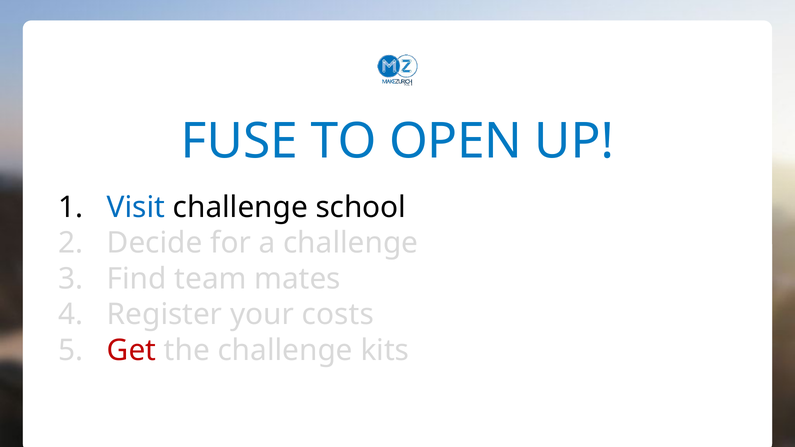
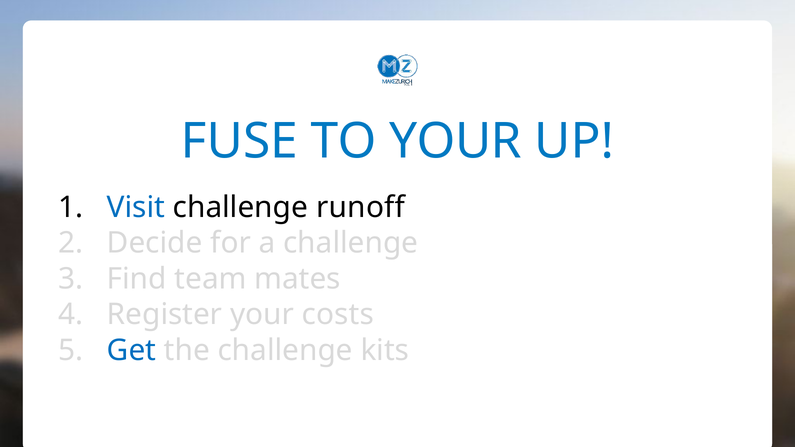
TO OPEN: OPEN -> YOUR (456, 142)
school: school -> runoff (361, 207)
Get colour: red -> blue (131, 351)
